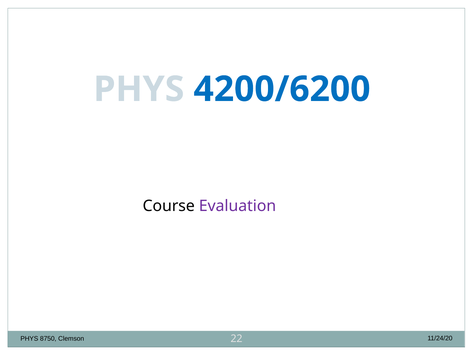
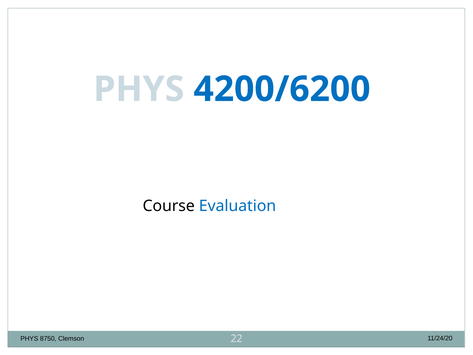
Evaluation colour: purple -> blue (238, 206)
